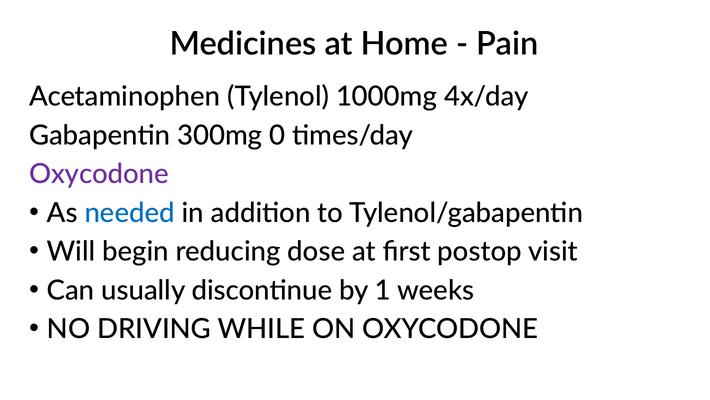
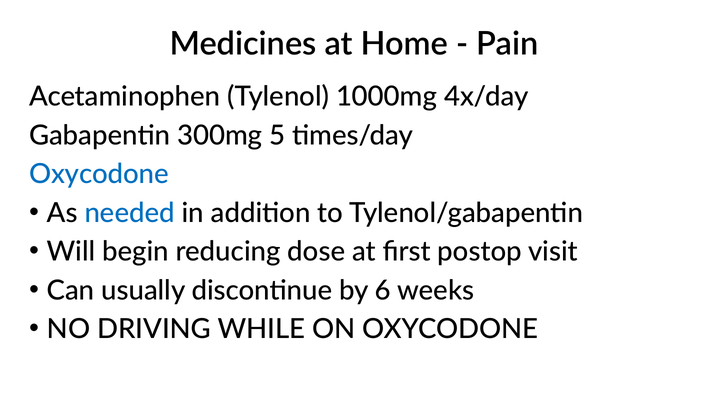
0: 0 -> 5 (277, 135)
Oxycodone colour: purple -> blue (99, 174)
1: 1 -> 6 (383, 290)
